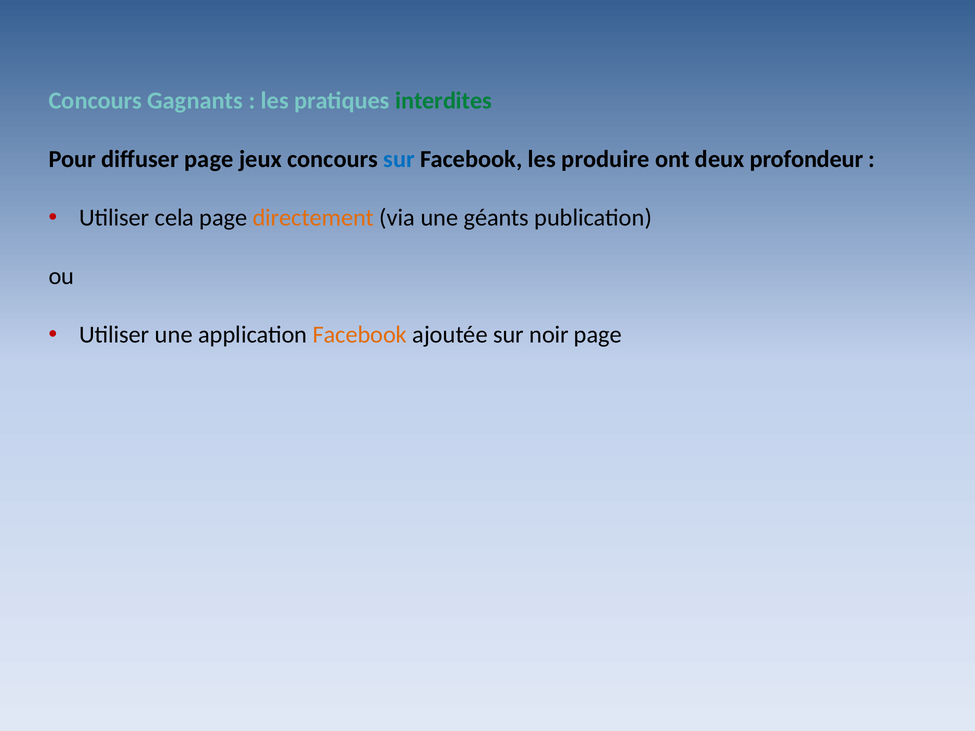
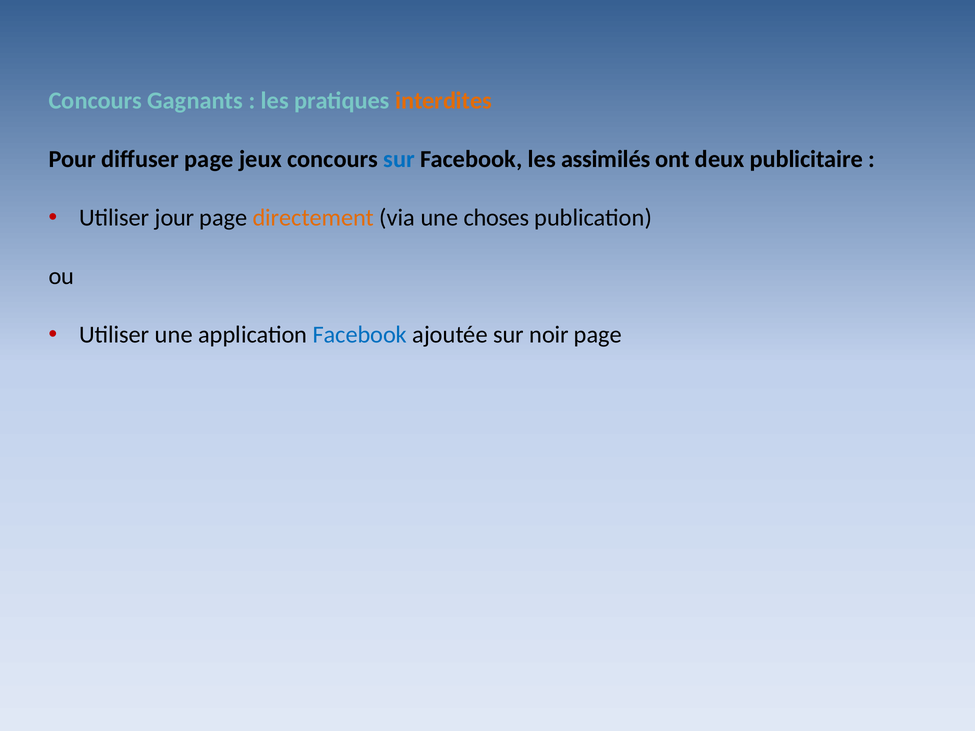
interdites colour: green -> orange (444, 101)
produire: produire -> assimilés (606, 159)
profondeur: profondeur -> publicitaire (806, 159)
cela: cela -> jour (175, 218)
géants: géants -> choses (496, 218)
Facebook colour: orange -> blue (360, 335)
